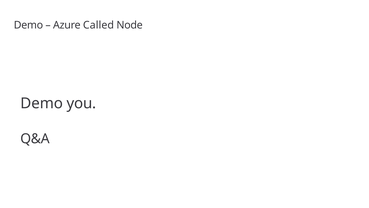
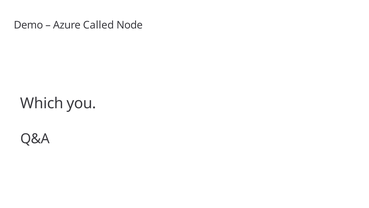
Demo: Demo -> Which (42, 103)
